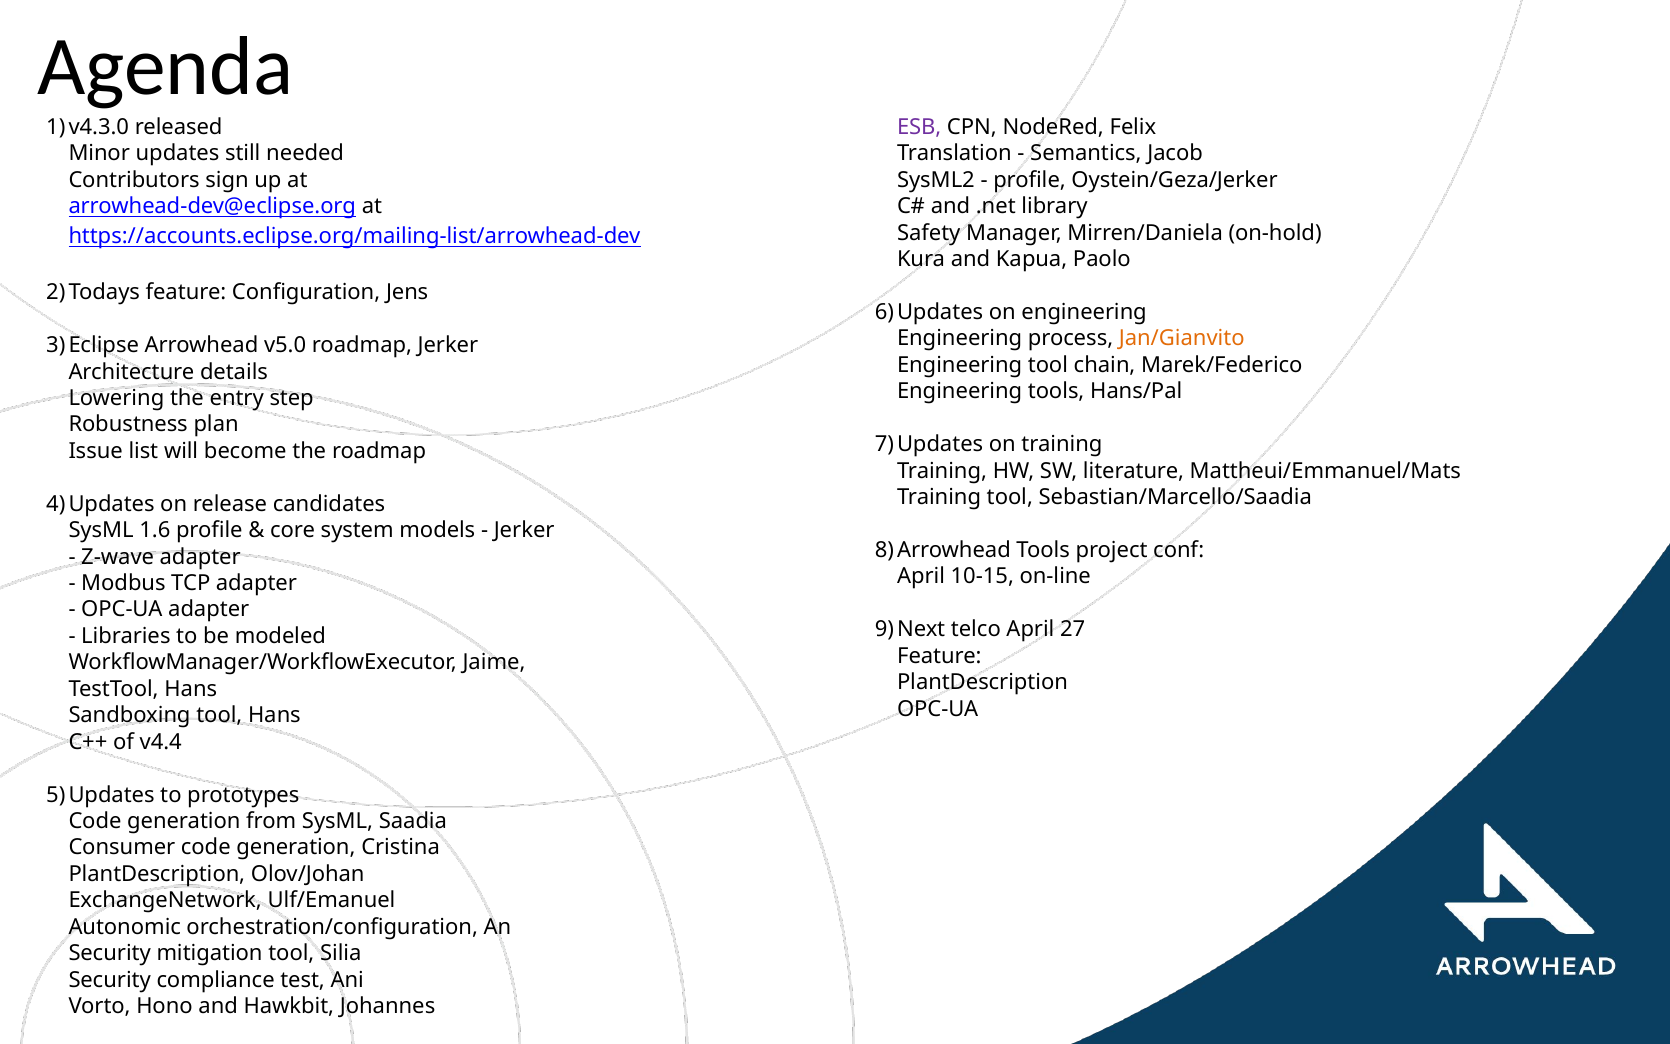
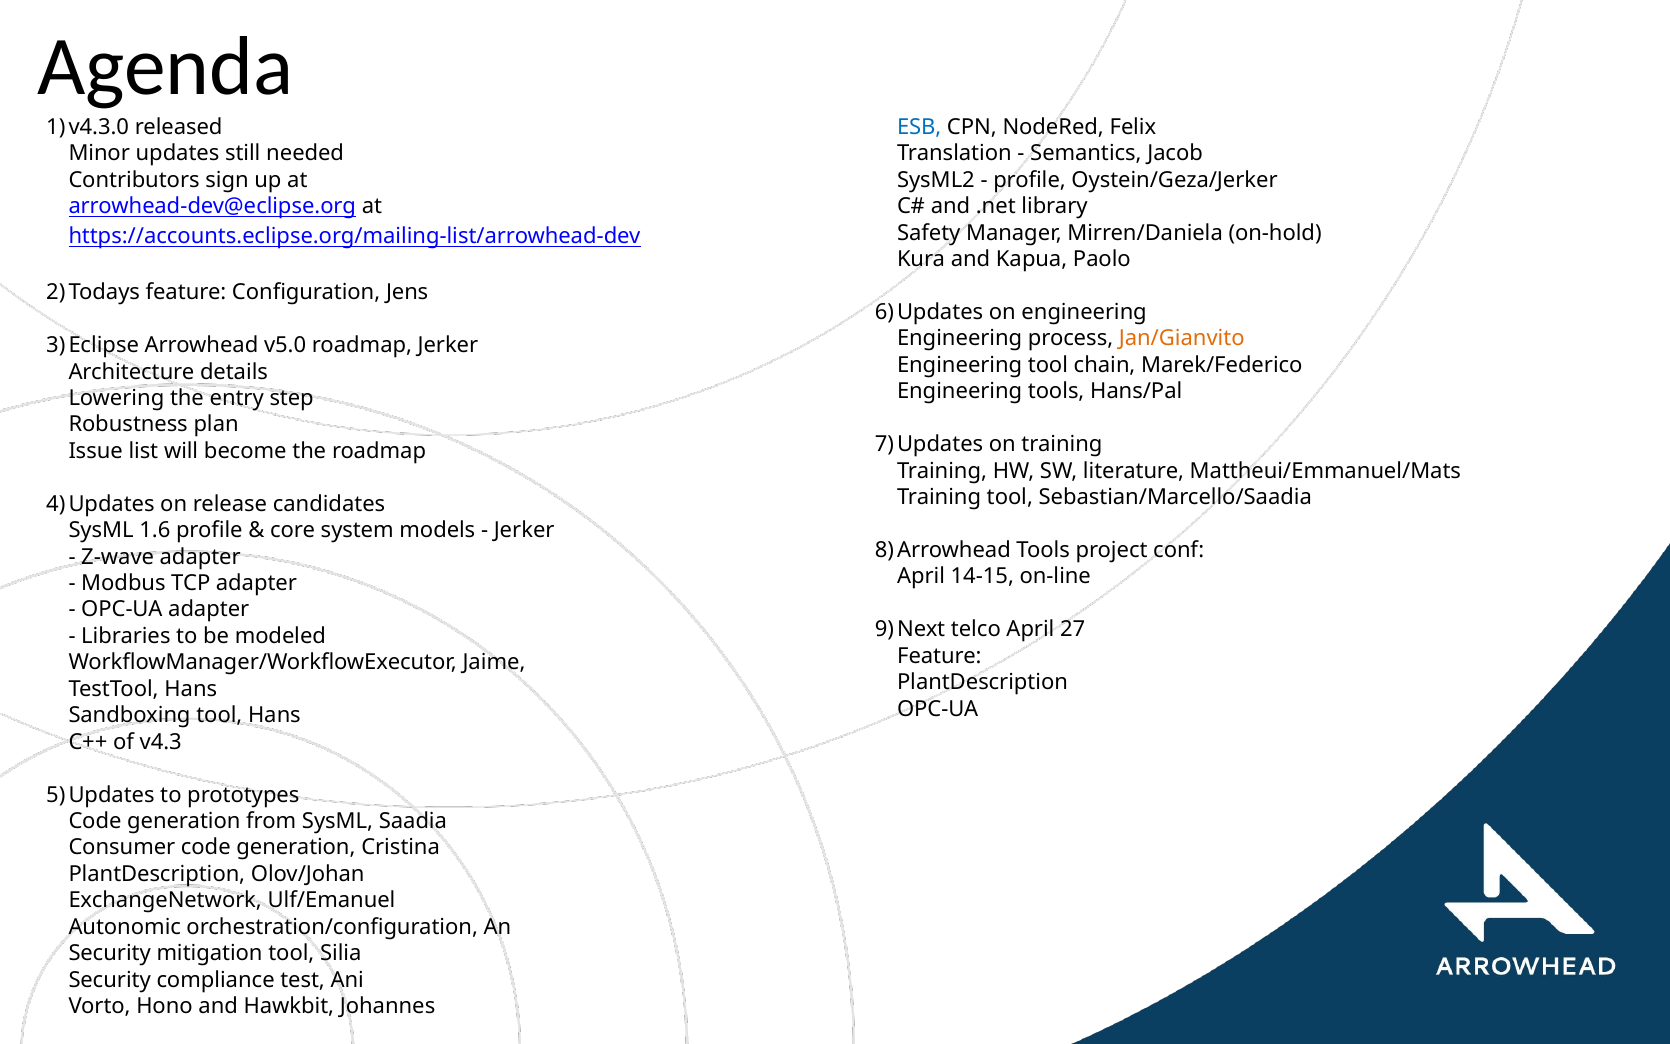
ESB colour: purple -> blue (919, 127)
10-15: 10-15 -> 14-15 (982, 576)
v4.4: v4.4 -> v4.3 (161, 742)
